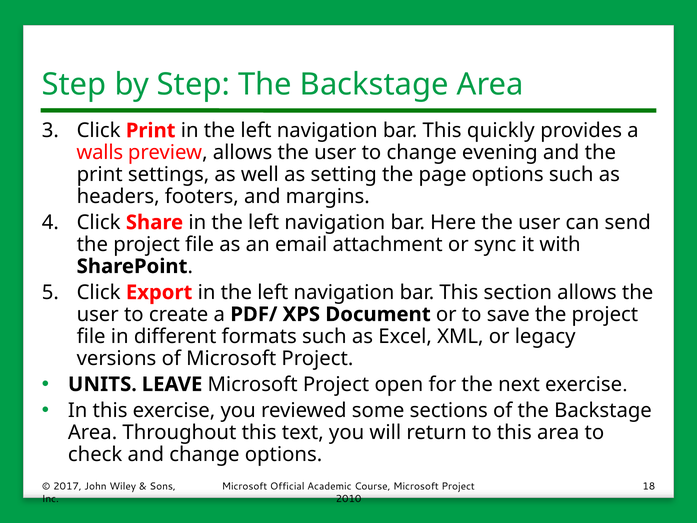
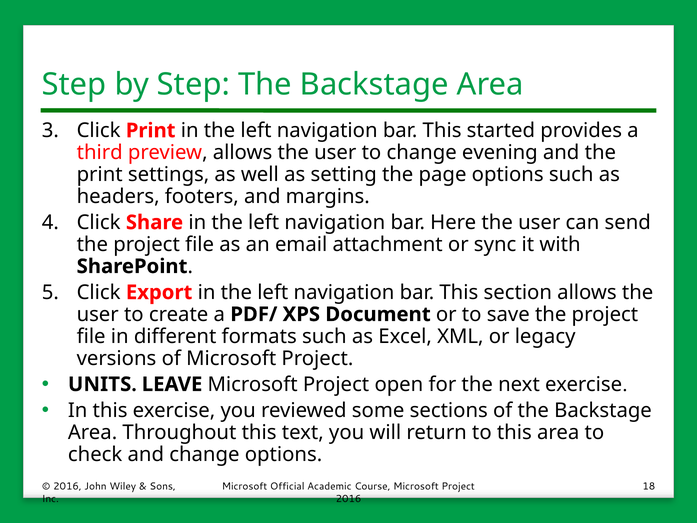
quickly: quickly -> started (501, 130)
walls: walls -> third (100, 152)
2017: 2017 -> 2016 (67, 486)
2010: 2010 -> 2016 (349, 499)
